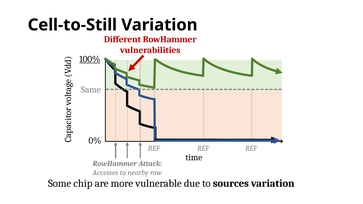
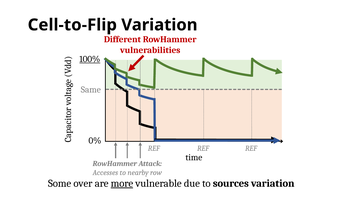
Cell-to-Still: Cell-to-Still -> Cell-to-Flip (72, 25)
chip: chip -> over (83, 184)
more underline: none -> present (122, 184)
